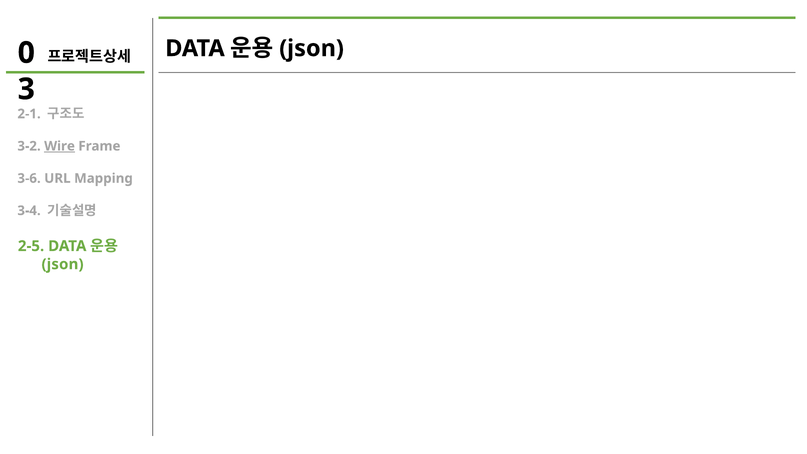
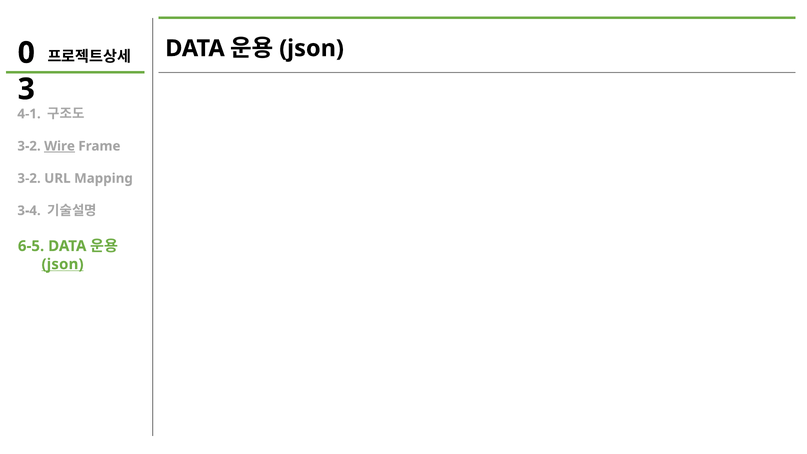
2-1: 2-1 -> 4-1 (29, 114)
3-6: 3-6 -> 3-2 (29, 178)
2-5: 2-5 -> 6-5 (31, 246)
json underline: none -> present (63, 264)
